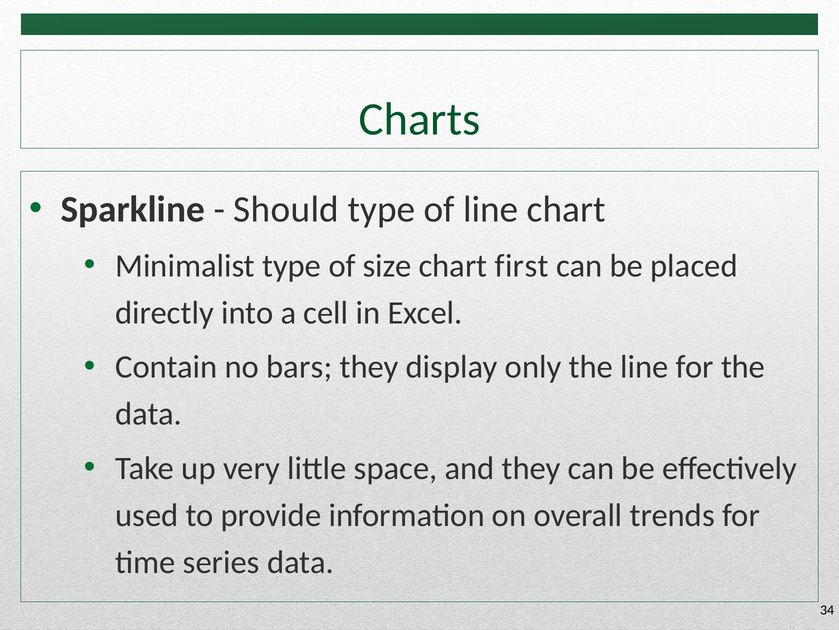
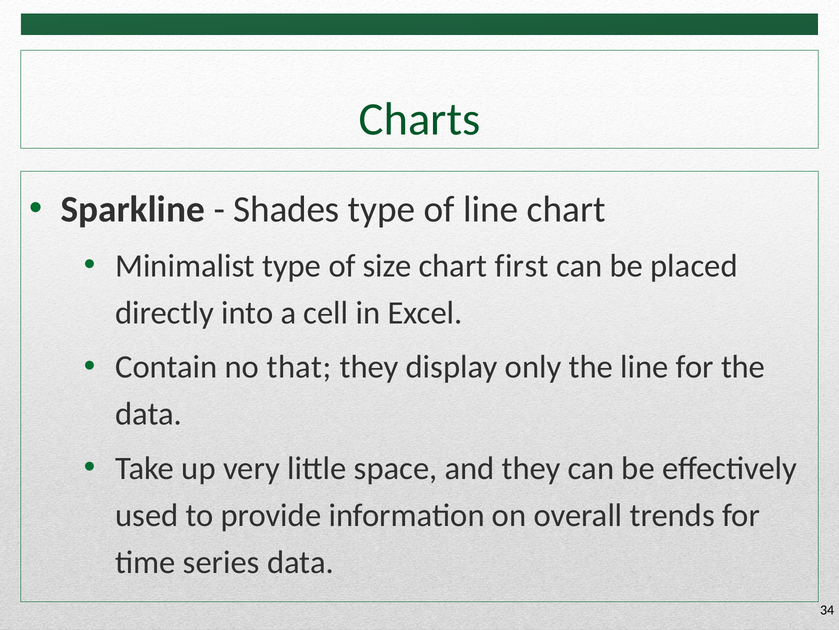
Should: Should -> Shades (286, 209)
bars: bars -> that (299, 367)
